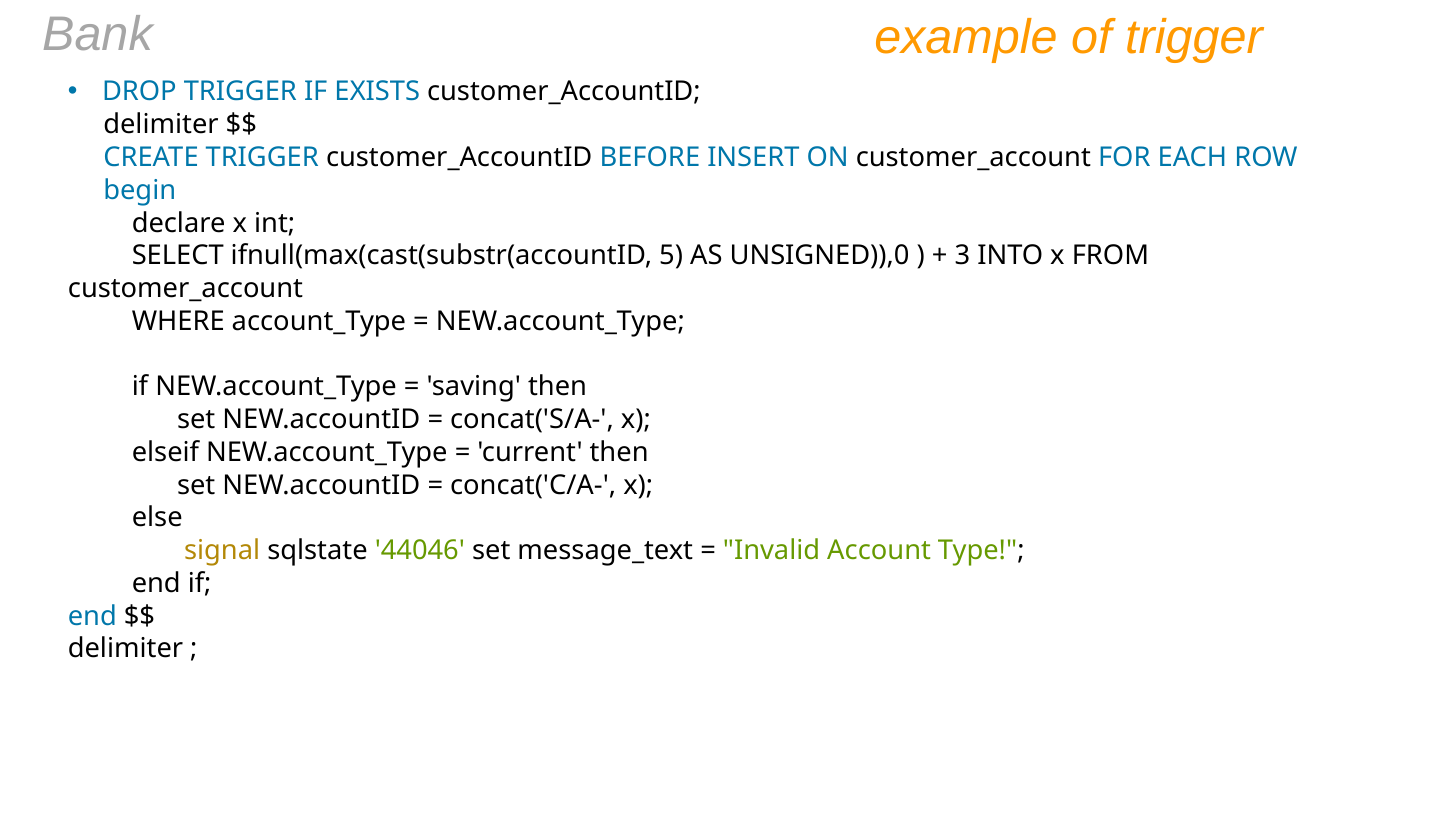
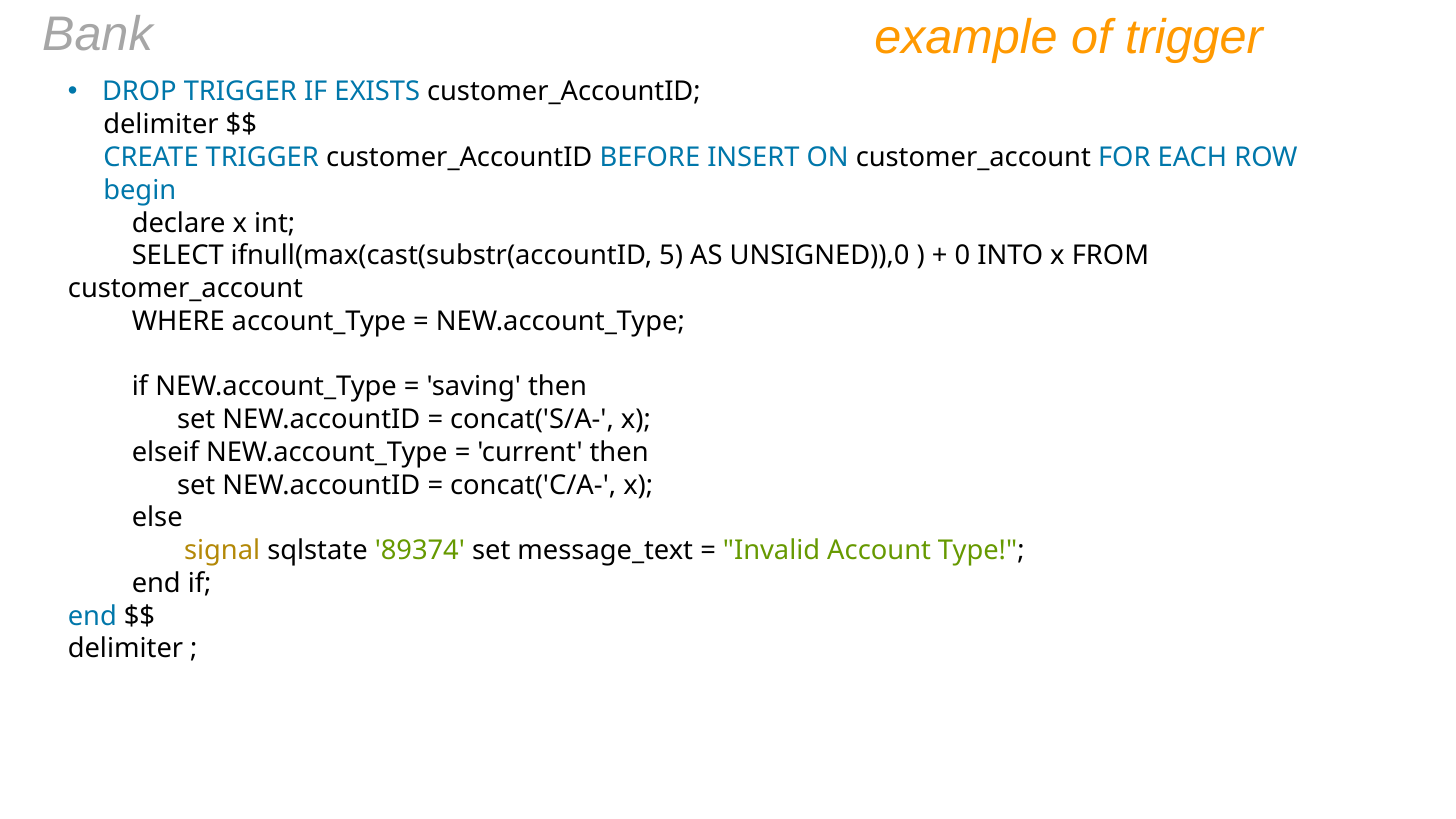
3: 3 -> 0 (962, 256)
44046: 44046 -> 89374 (420, 551)
